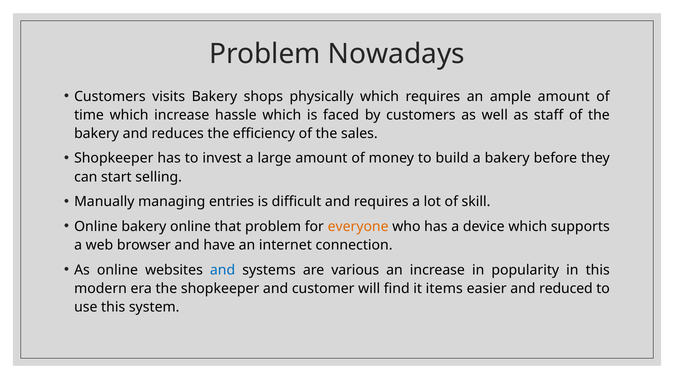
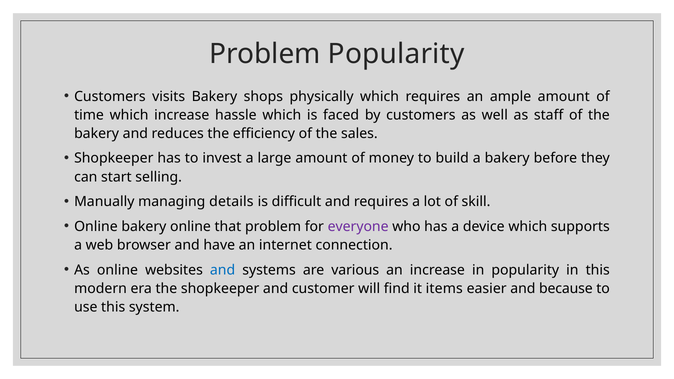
Problem Nowadays: Nowadays -> Popularity (396, 54)
entries: entries -> details (231, 202)
everyone colour: orange -> purple (358, 227)
reduced: reduced -> because (566, 289)
